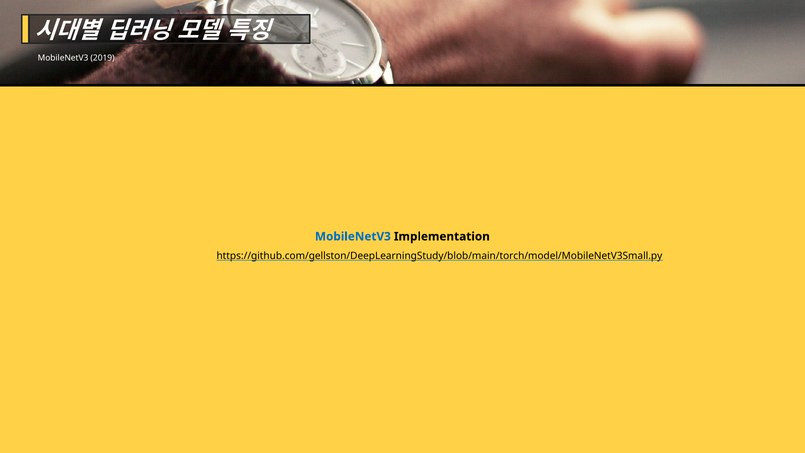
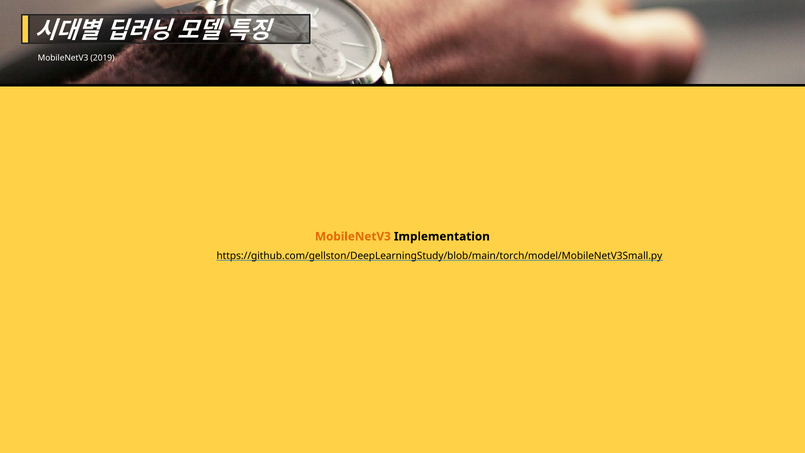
MobileNetV3 colour: blue -> orange (353, 236)
